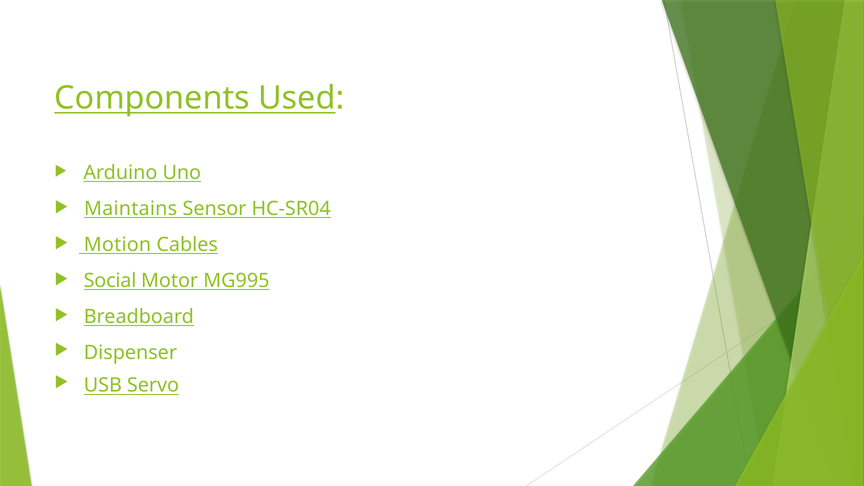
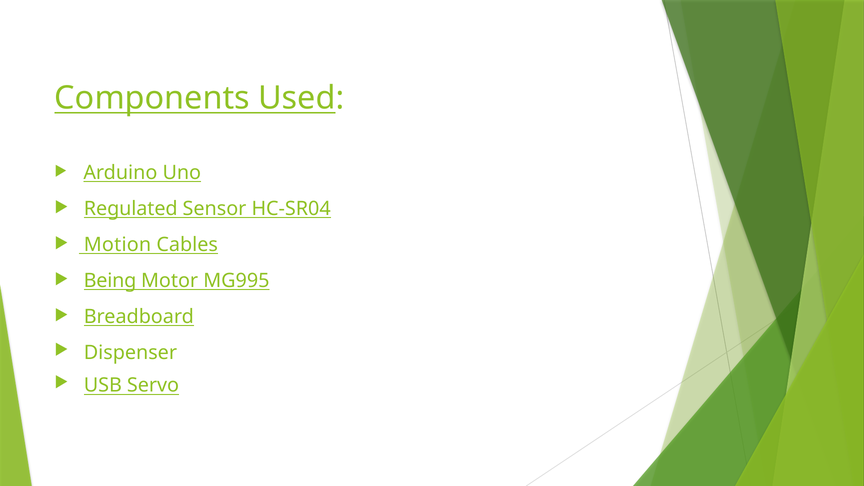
Maintains: Maintains -> Regulated (131, 209)
Social: Social -> Being (110, 281)
